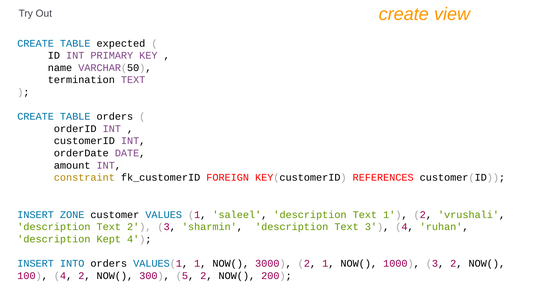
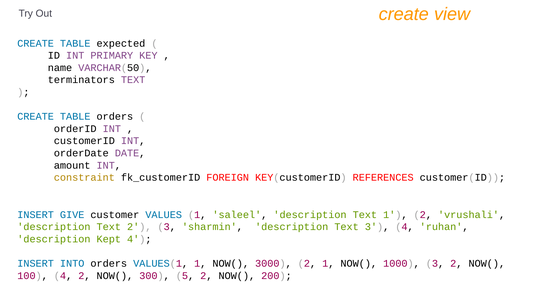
termination: termination -> terminators (81, 80)
ZONE: ZONE -> GIVE (72, 215)
